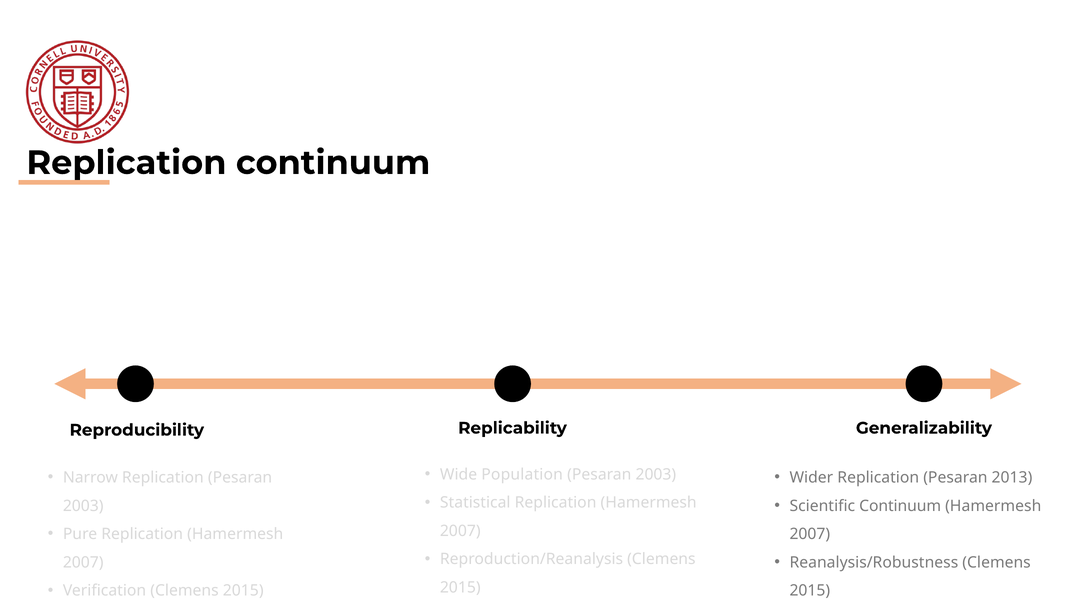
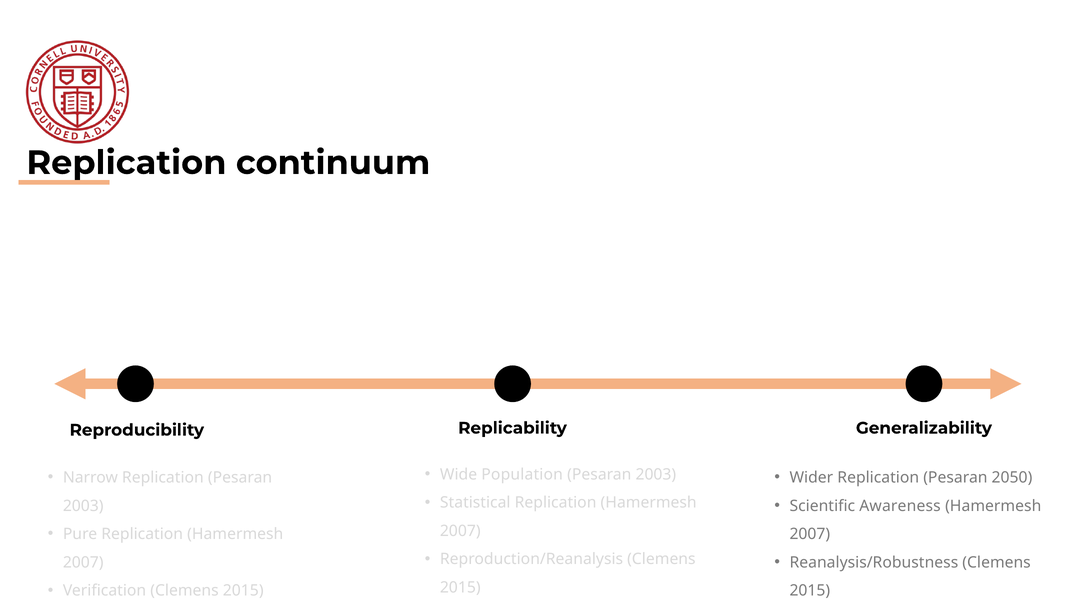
2013: 2013 -> 2050 (1012, 477)
Scientific Continuum: Continuum -> Awareness (900, 506)
